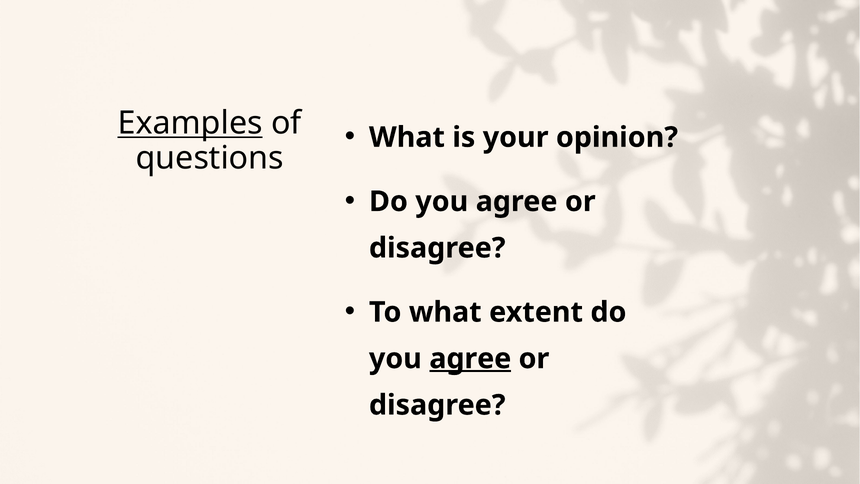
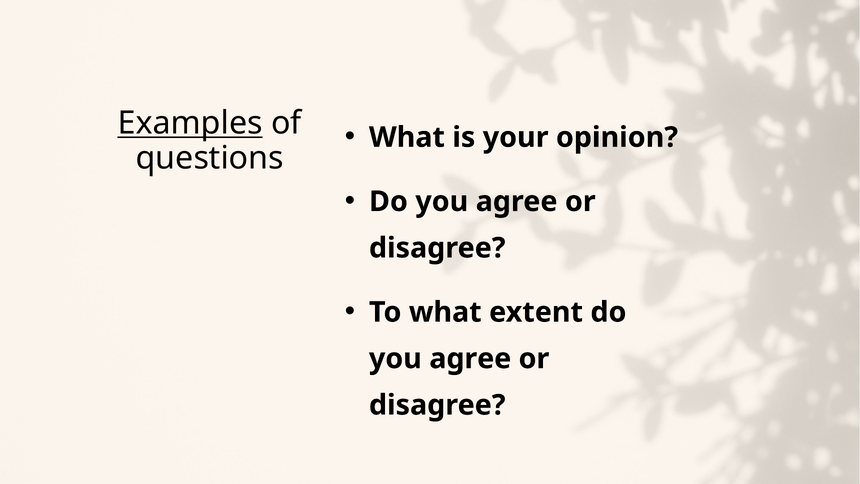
agree underline: present -> none (470, 358)
